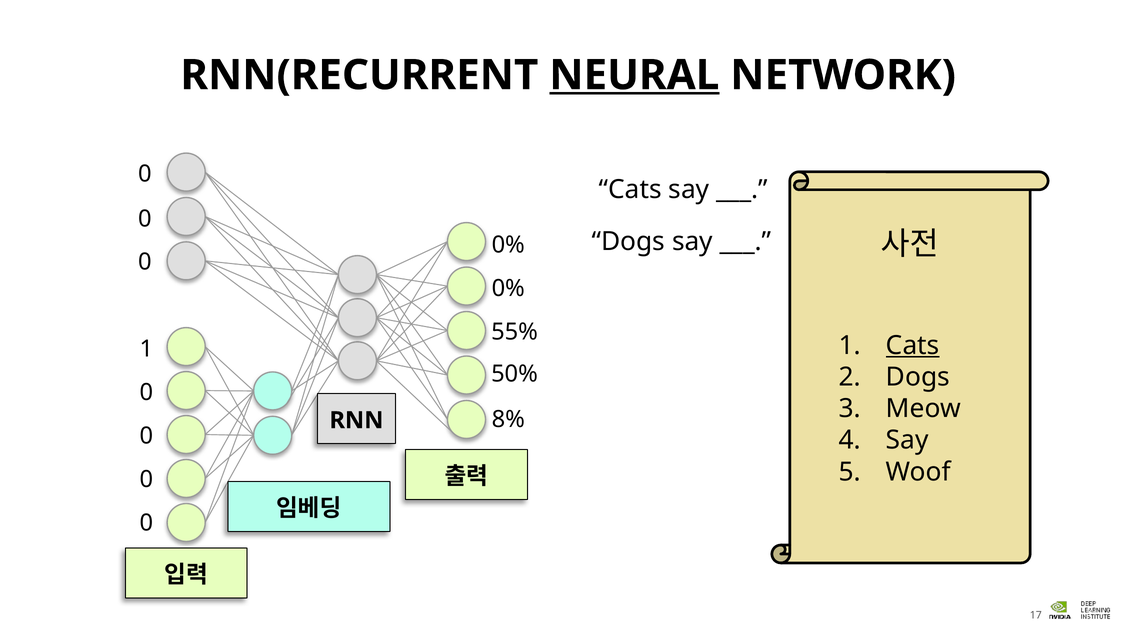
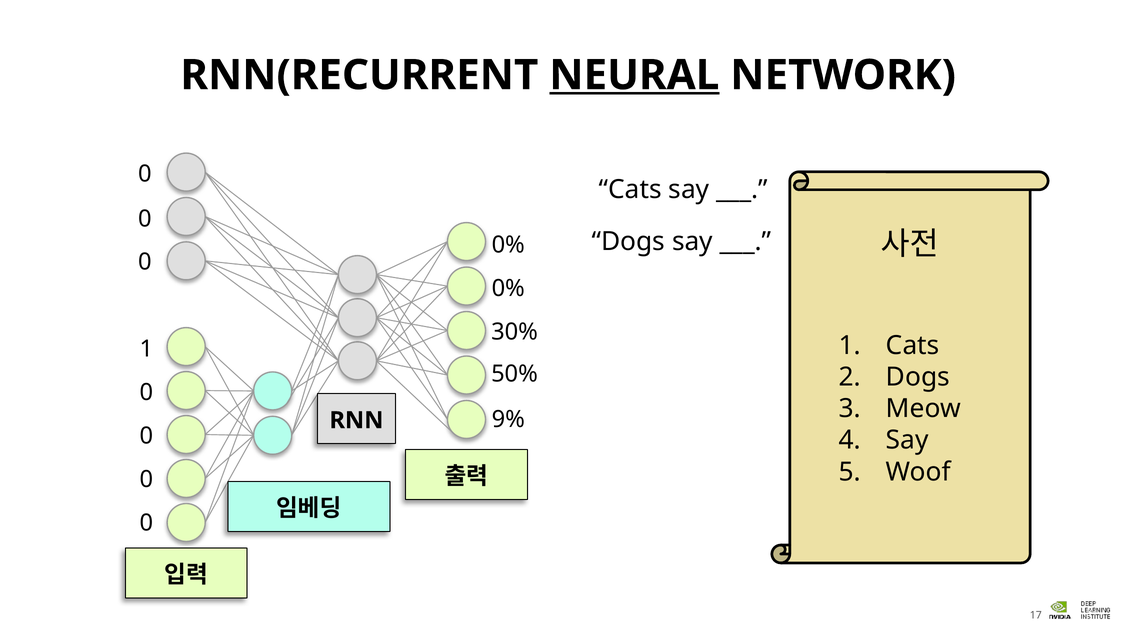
55%: 55% -> 30% (515, 332)
Cats underline: present -> none (913, 345)
8%: 8% -> 9% (508, 419)
